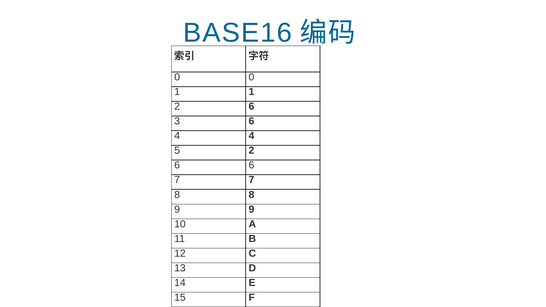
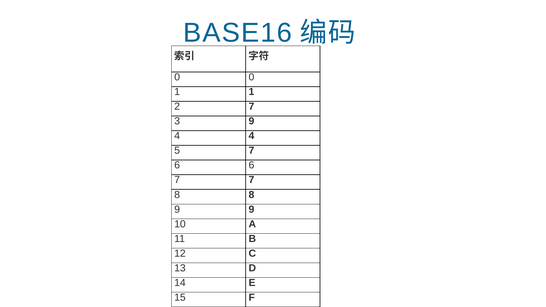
6: 6 -> 7 (251, 107)
3 6: 6 -> 9 (251, 121)
5 2: 2 -> 7 (251, 151)
